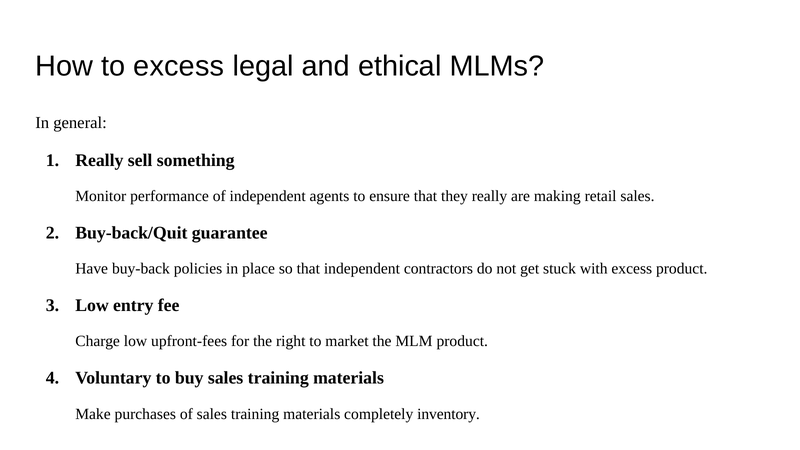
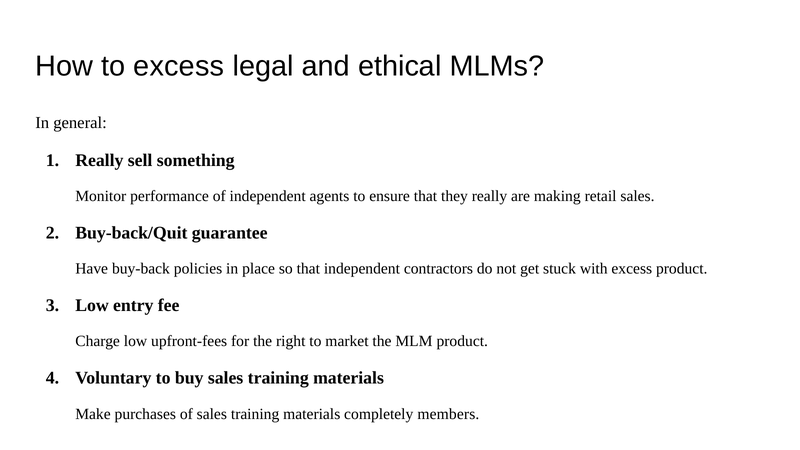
inventory: inventory -> members (448, 414)
